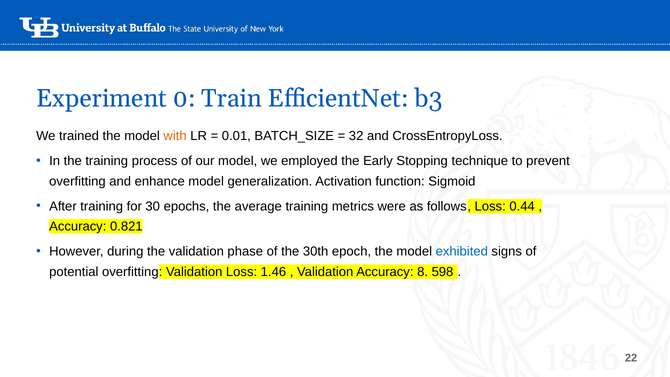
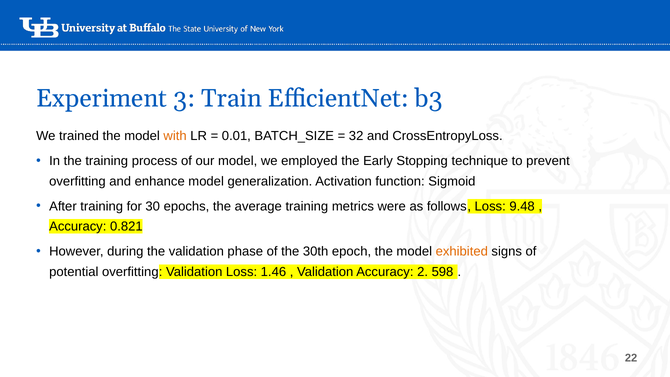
0: 0 -> 3 (184, 99)
0.44: 0.44 -> 9.48 (522, 206)
exhibited colour: blue -> orange (462, 251)
8: 8 -> 2 (423, 272)
